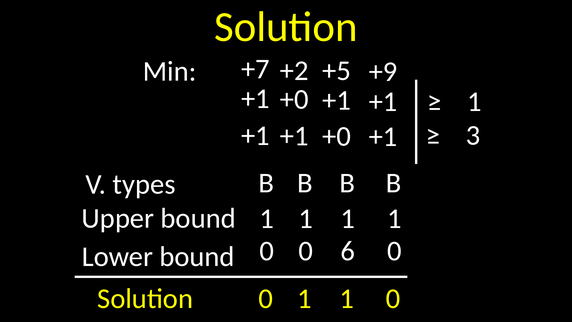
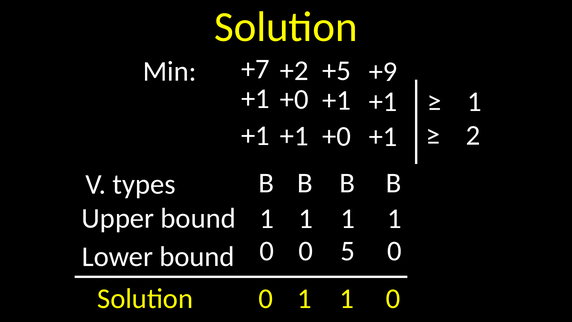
3: 3 -> 2 (473, 135)
6: 6 -> 5 (348, 251)
